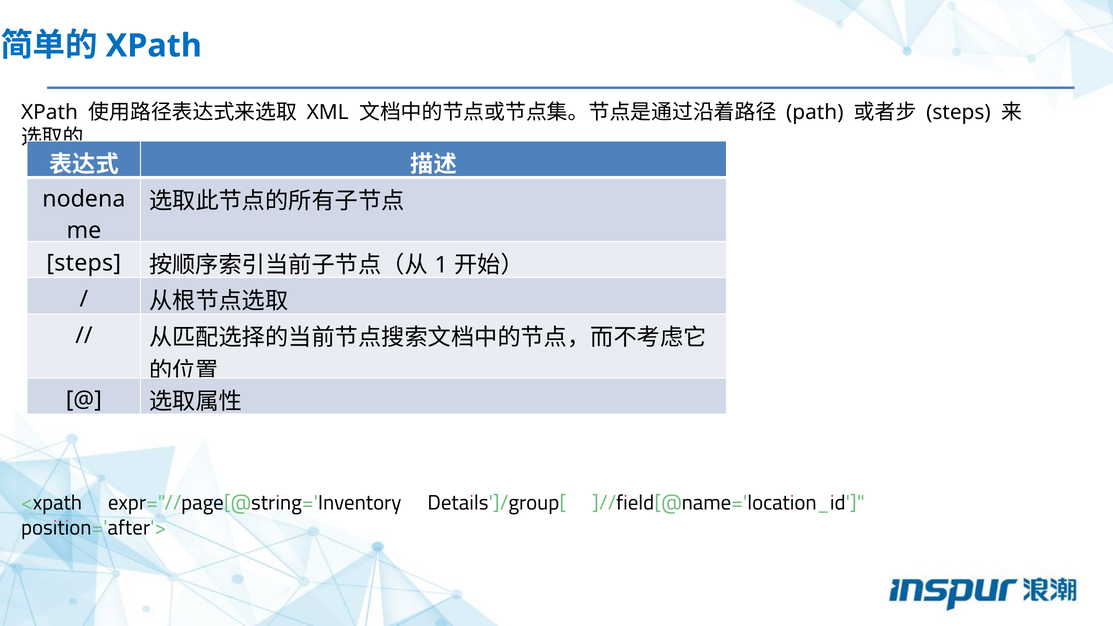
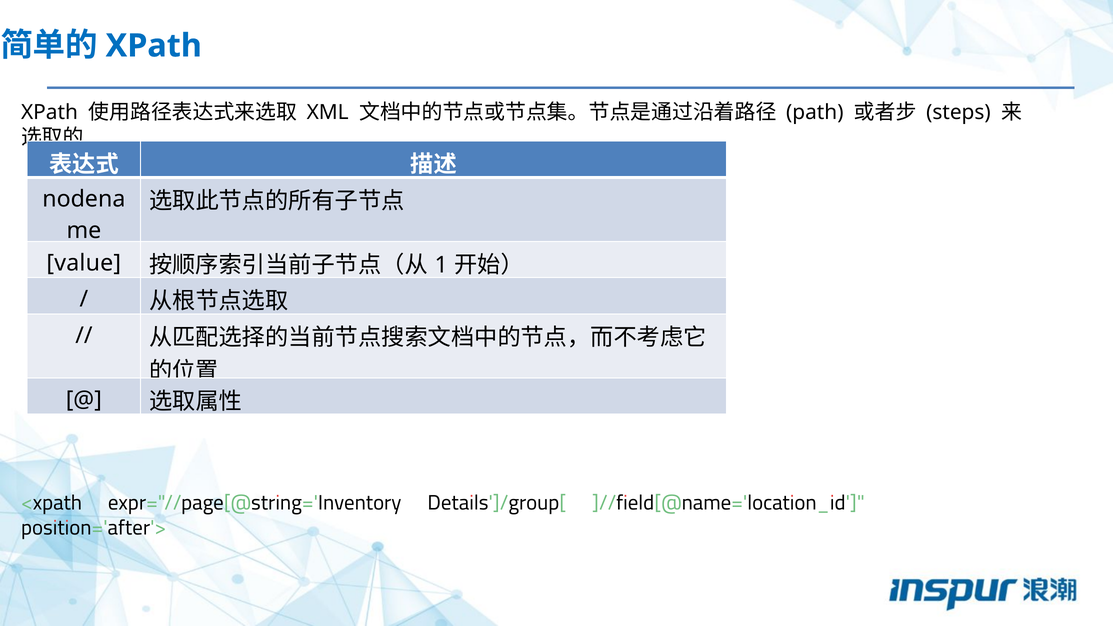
steps: steps -> value (84, 263)
